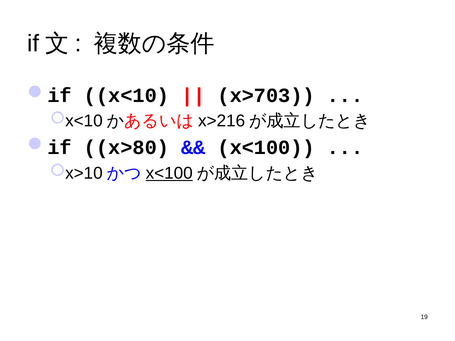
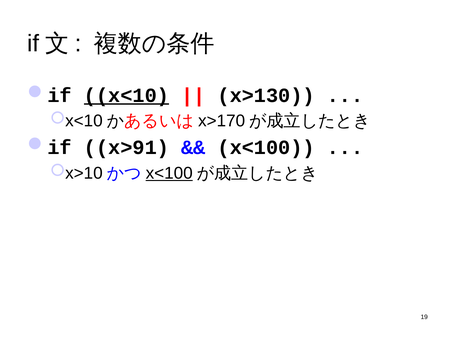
x<10 underline: none -> present (126, 95)
x>703: x>703 -> x>130 (266, 95)
x>216: x>216 -> x>170 (222, 121)
x>80: x>80 -> x>91 (126, 148)
